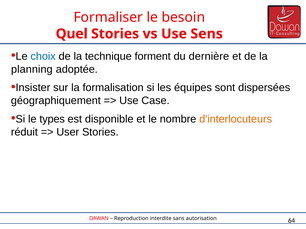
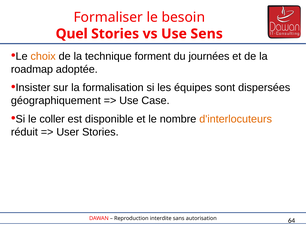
choix colour: blue -> orange (43, 56)
dernière: dernière -> journées (209, 56)
planning: planning -> roadmap (32, 69)
types: types -> coller (52, 119)
